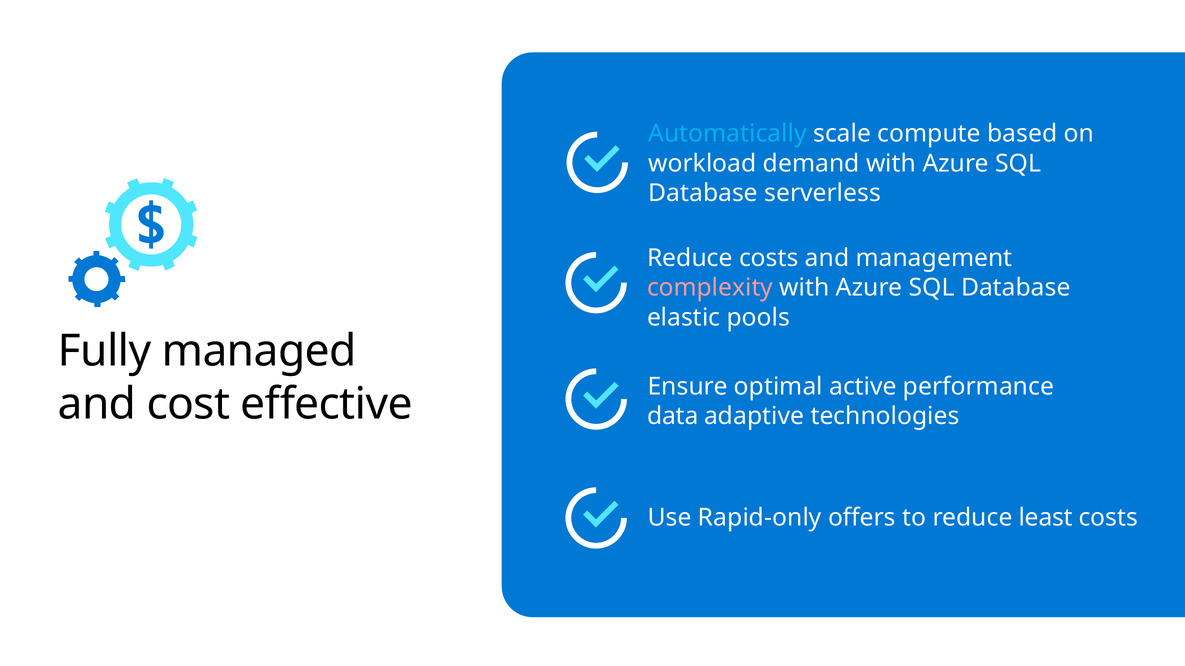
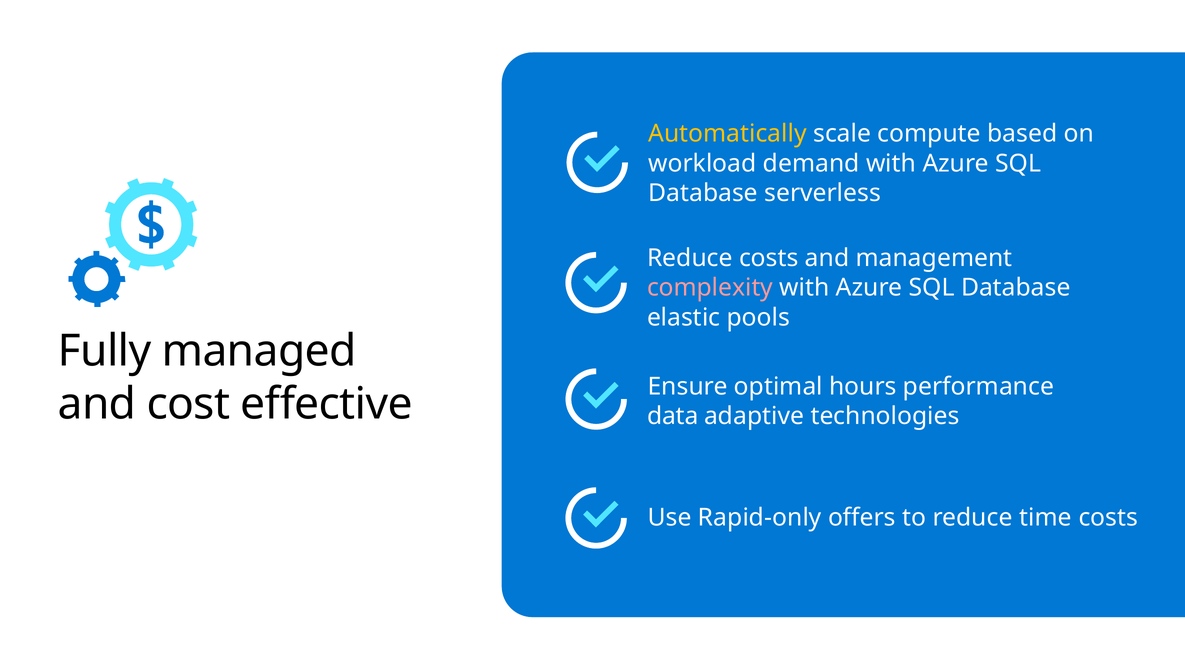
Automatically colour: light blue -> yellow (728, 134)
active: active -> hours (863, 387)
least: least -> time (1045, 518)
